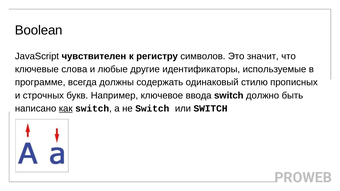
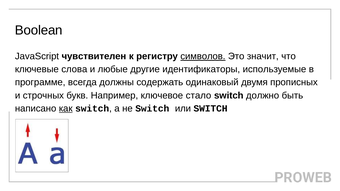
символов underline: none -> present (203, 56)
стилю: стилю -> двумя (254, 82)
ввода: ввода -> стало (199, 96)
